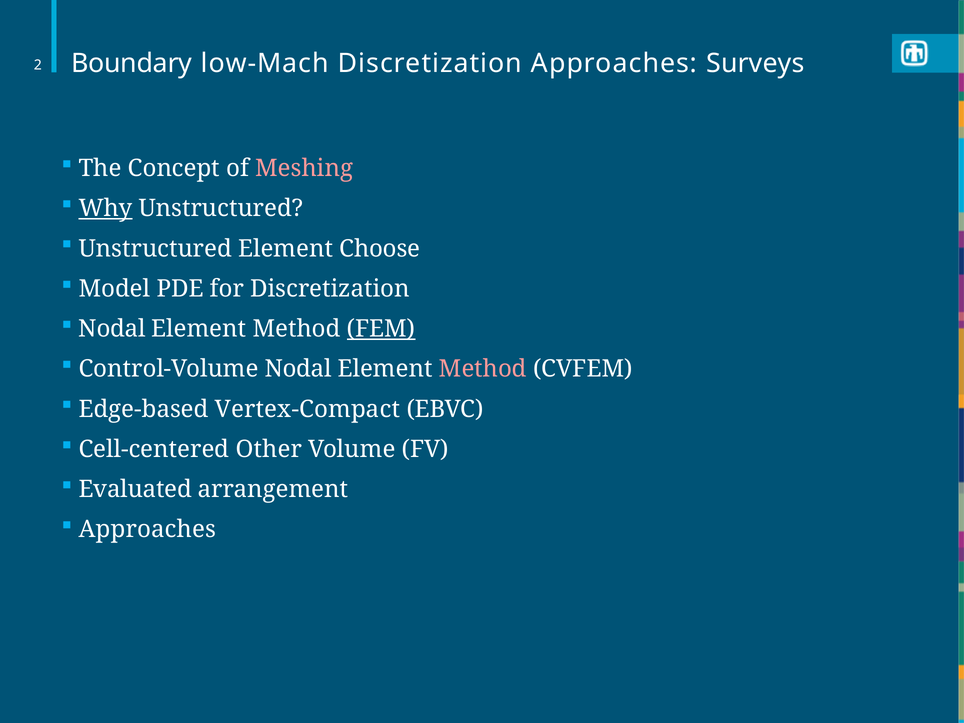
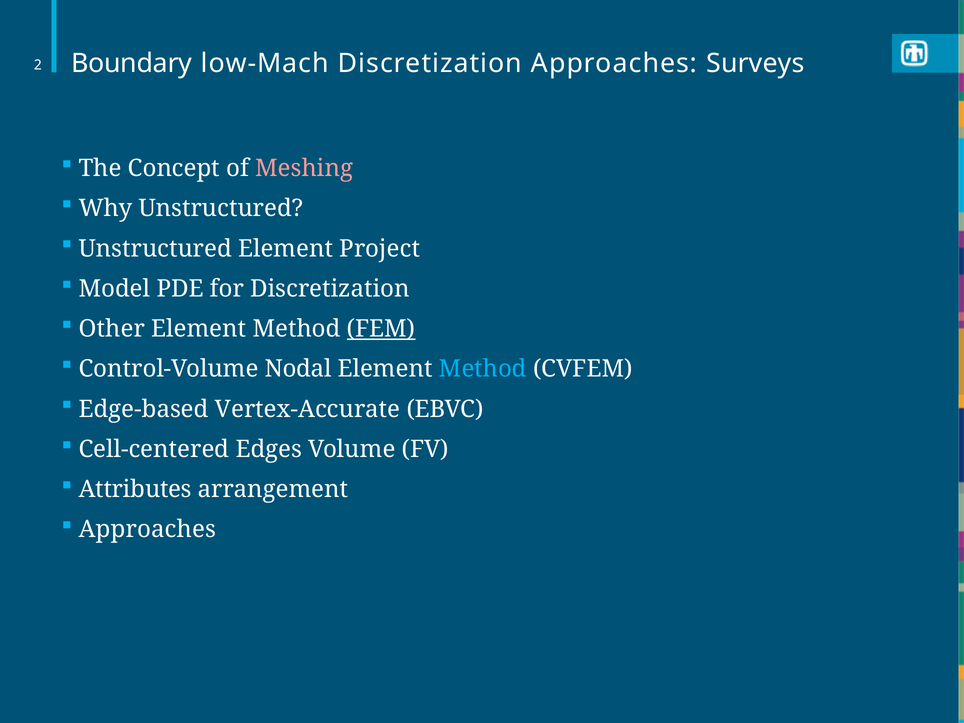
Why underline: present -> none (106, 208)
Choose: Choose -> Project (380, 249)
Nodal: Nodal -> Other (112, 329)
Method colour: pink -> light blue (483, 369)
Vertex-Compact: Vertex-Compact -> Vertex-Accurate (308, 409)
Other: Other -> Edges (269, 449)
Evaluated: Evaluated -> Attributes (135, 489)
